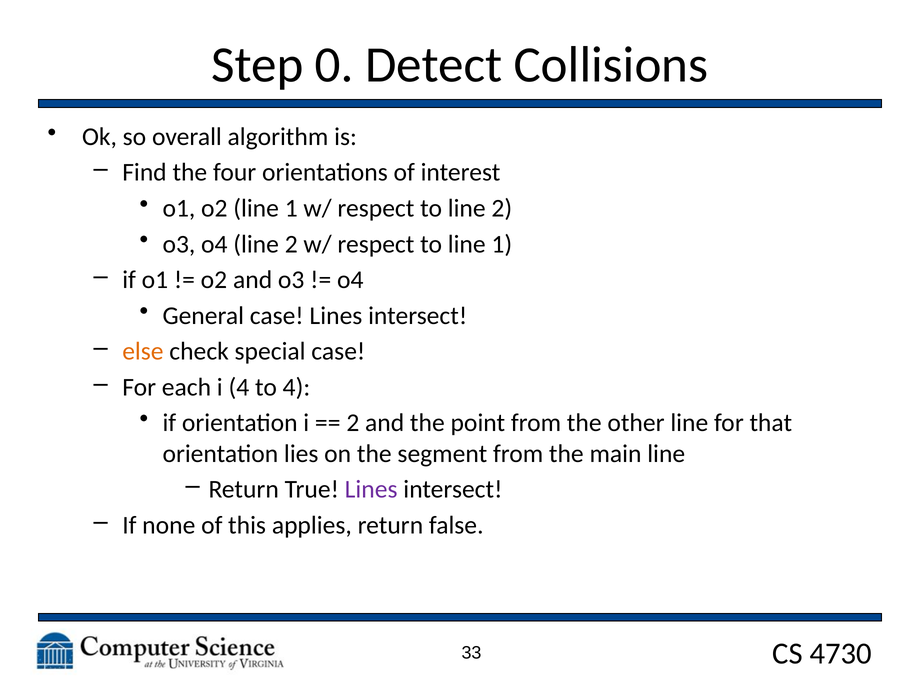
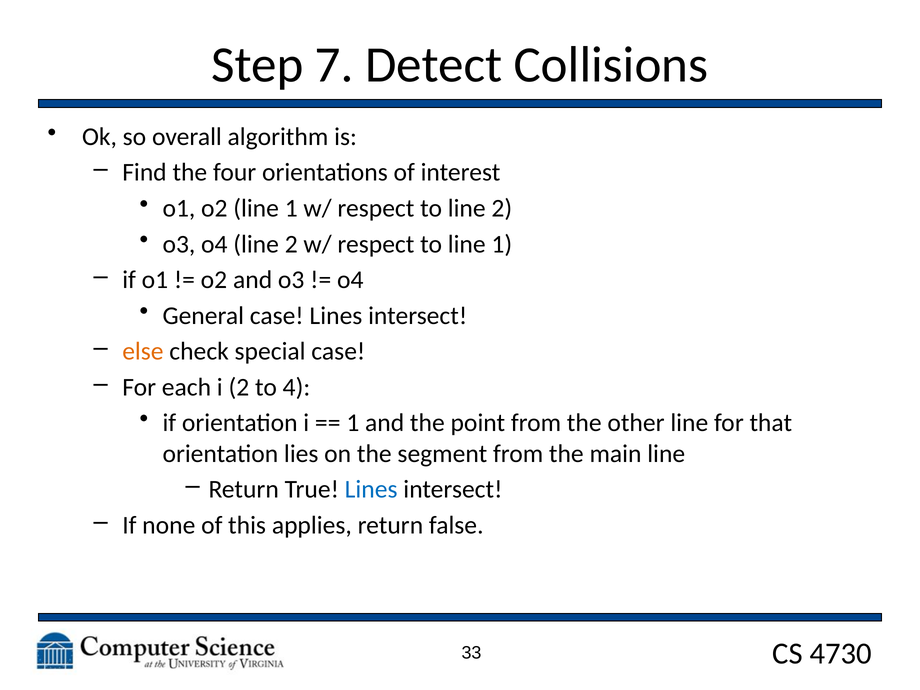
0: 0 -> 7 (334, 65)
i 4: 4 -> 2 (239, 387)
2: 2 -> 1 (353, 423)
Lines colour: purple -> blue (371, 489)
